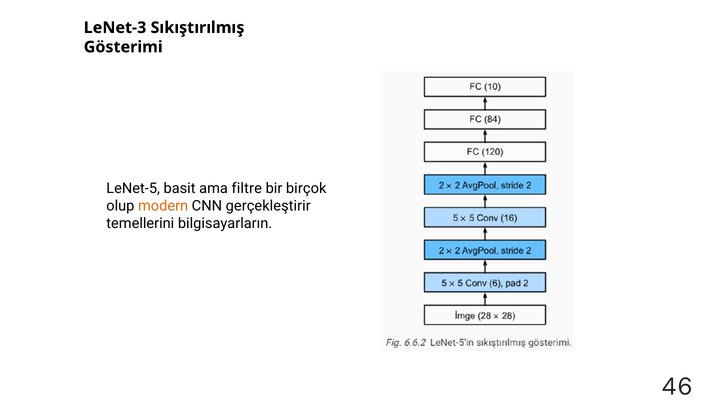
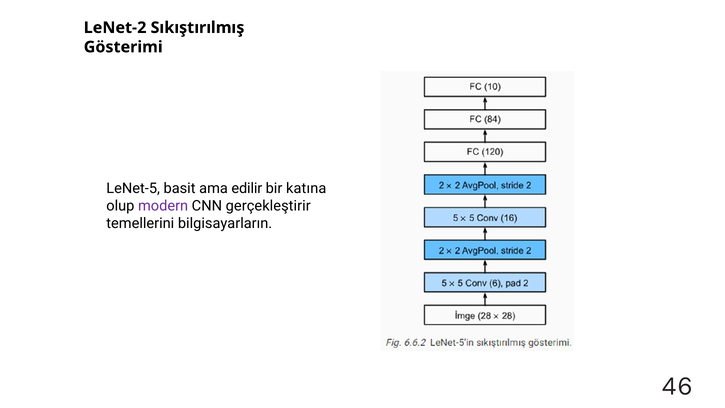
LeNet-3: LeNet-3 -> LeNet-2 (115, 28)
filtre: filtre -> edilir (247, 188)
birçok: birçok -> katına (306, 188)
modern colour: orange -> purple (163, 206)
